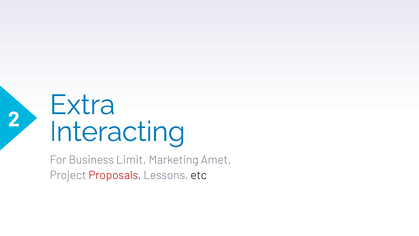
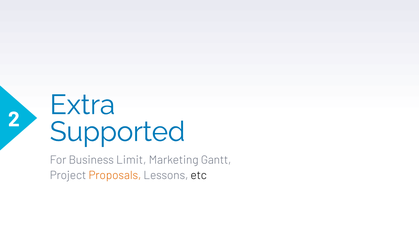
Interacting: Interacting -> Supported (117, 132)
Amet: Amet -> Gantt (216, 160)
Proposals colour: red -> orange (115, 175)
